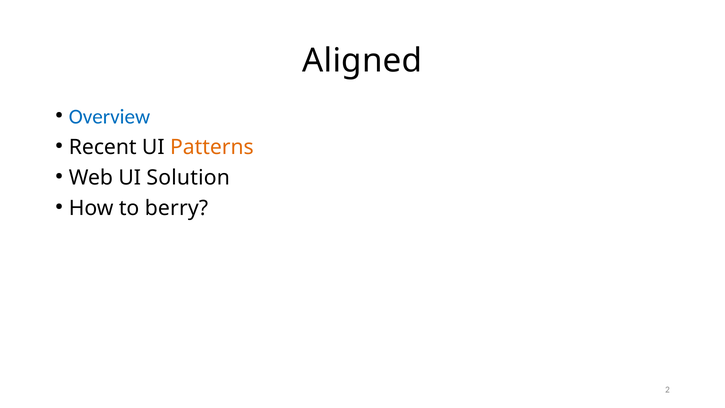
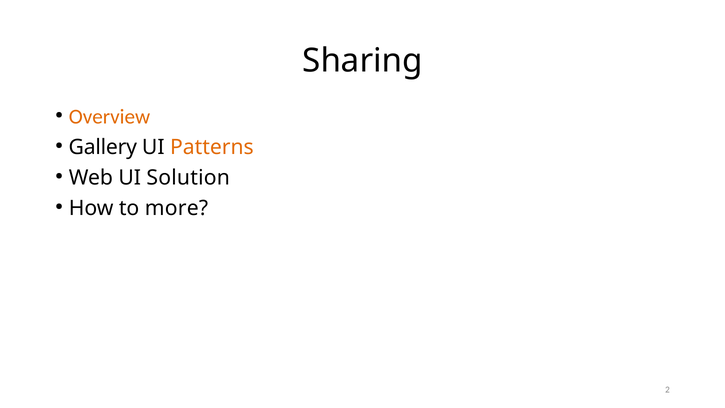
Aligned: Aligned -> Sharing (362, 61)
Overview colour: blue -> orange (109, 117)
Recent: Recent -> Gallery (103, 147)
berry: berry -> more (176, 208)
